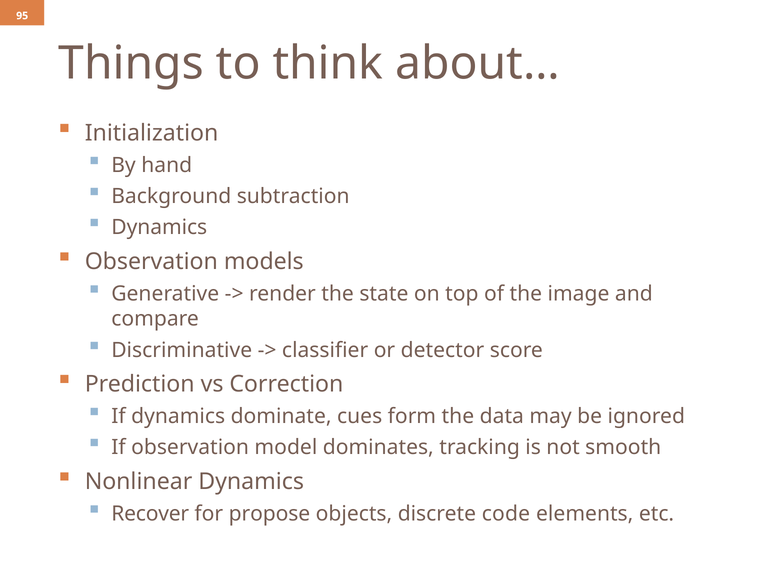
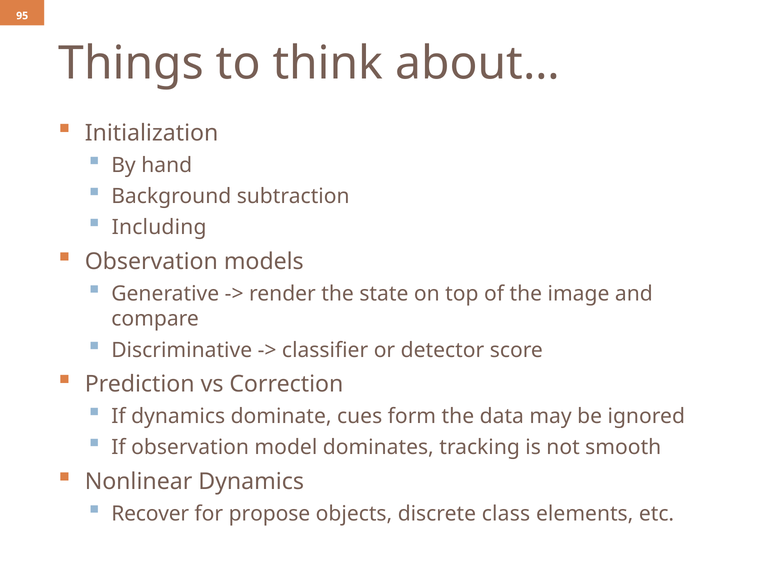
Dynamics: Dynamics -> Including (159, 227)
code: code -> class (506, 513)
